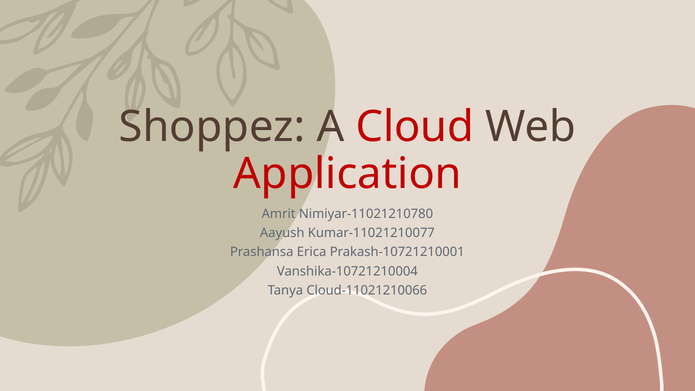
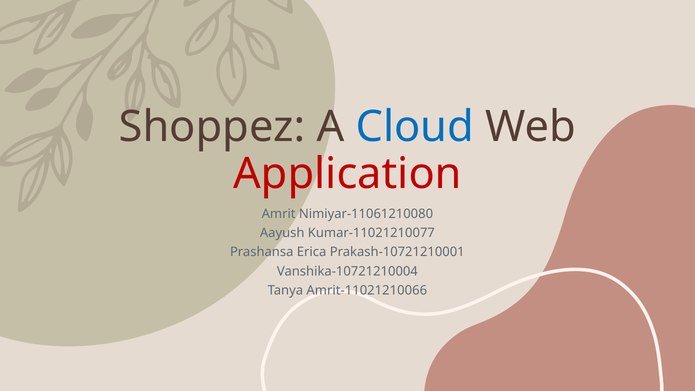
Cloud colour: red -> blue (415, 127)
Nimiyar-11021210780: Nimiyar-11021210780 -> Nimiyar-11061210080 (366, 214)
Cloud-11021210066: Cloud-11021210066 -> Amrit-11021210066 (367, 290)
